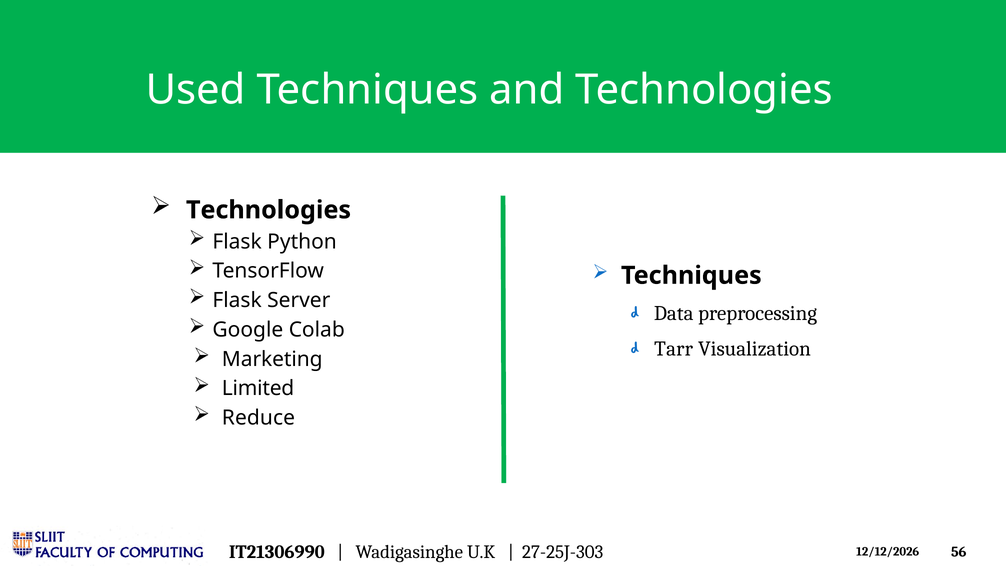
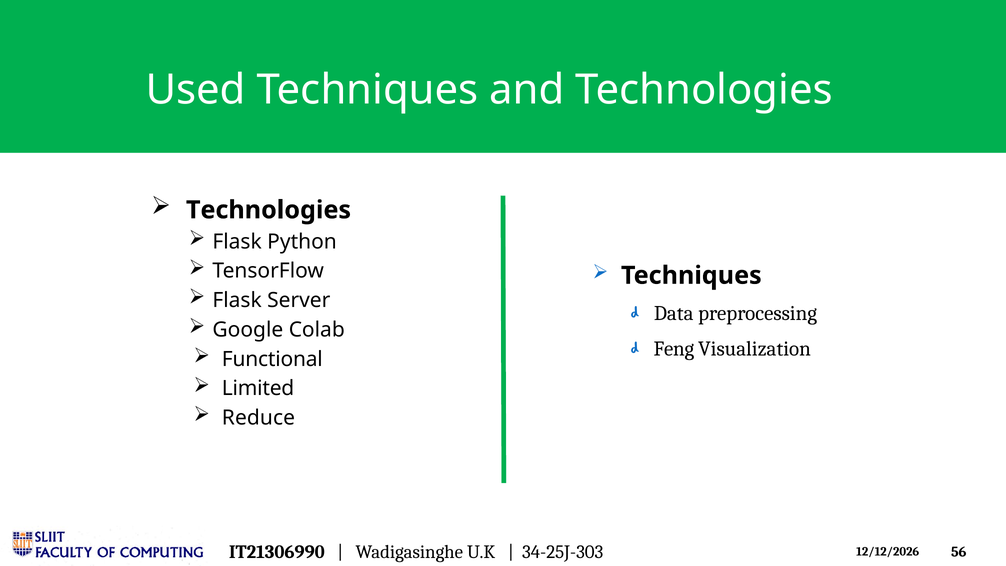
Tarr: Tarr -> Feng (674, 349)
Marketing: Marketing -> Functional (272, 359)
27-25J-303: 27-25J-303 -> 34-25J-303 (563, 552)
